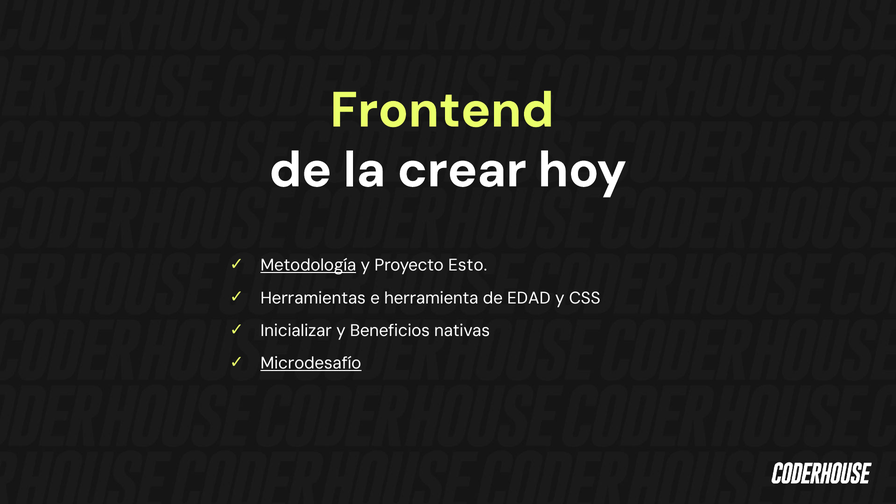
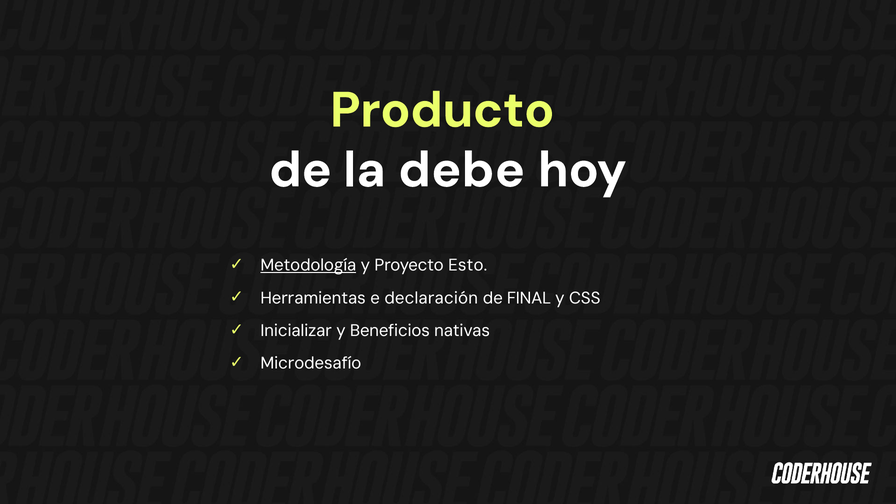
Frontend: Frontend -> Producto (442, 110)
crear: crear -> debe (462, 170)
herramienta: herramienta -> declaración (431, 298)
EDAD: EDAD -> FINAL (529, 298)
Microdesafío underline: present -> none (311, 363)
